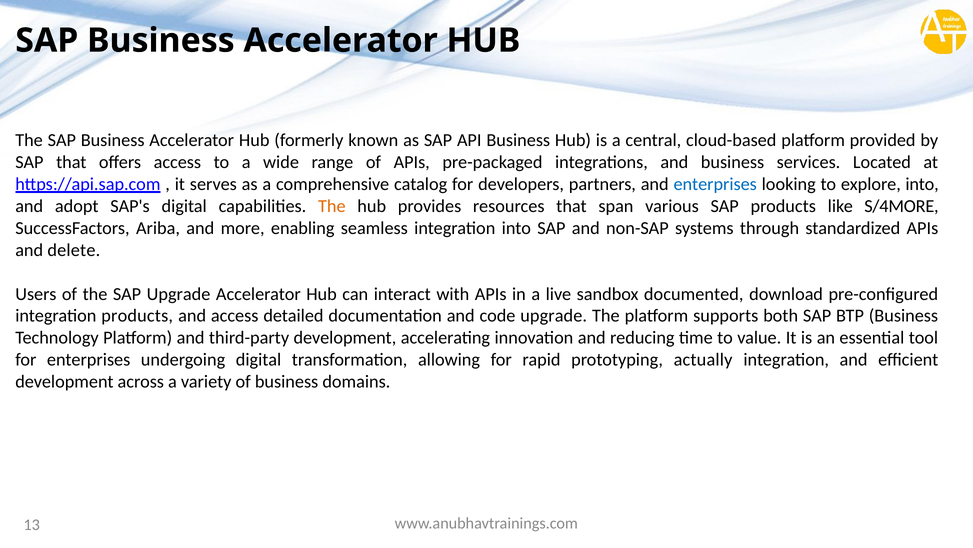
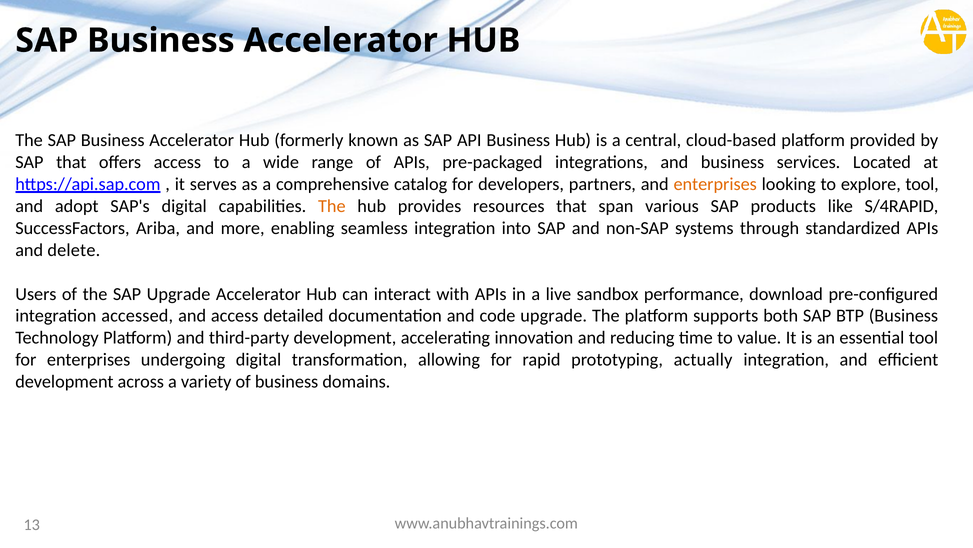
enterprises colour: blue -> orange (715, 184)
explore into: into -> tool (922, 184)
S/4MORE: S/4MORE -> S/4RAPID (901, 206)
documented: documented -> performance (694, 294)
integration products: products -> accessed (137, 316)
